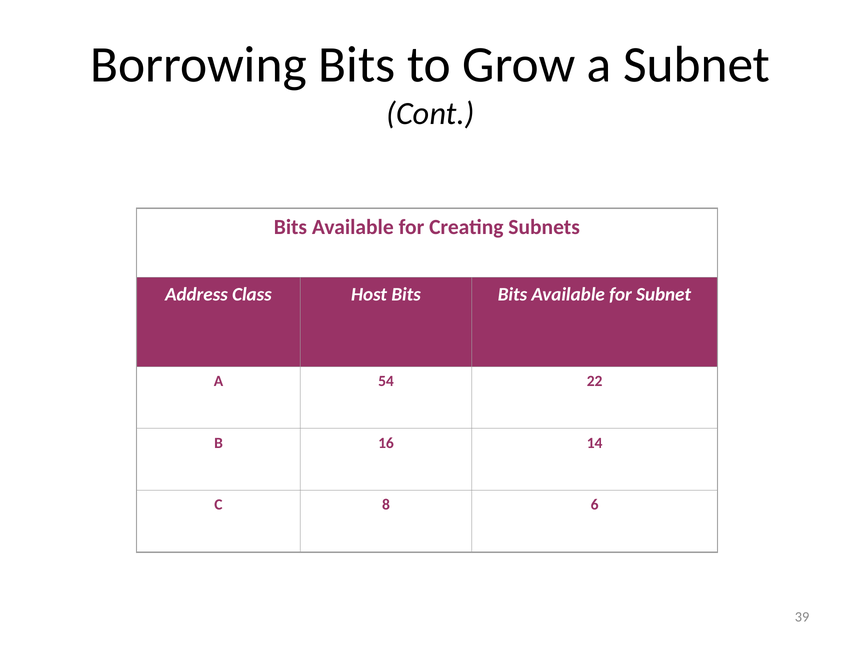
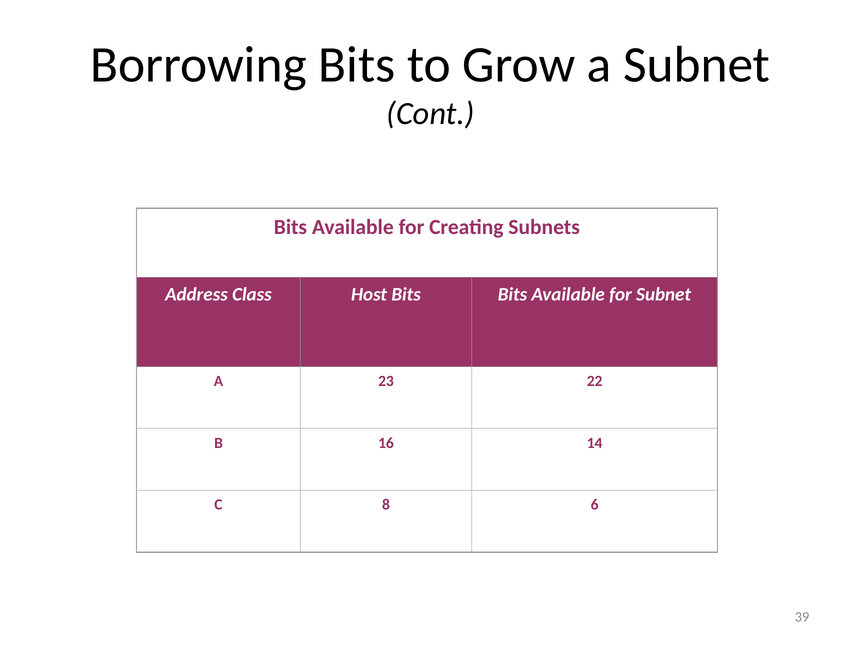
54: 54 -> 23 (386, 381)
